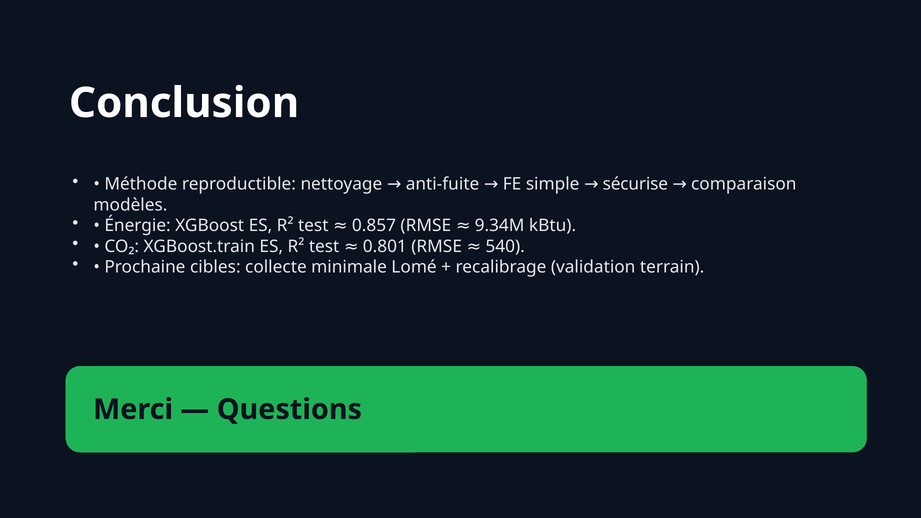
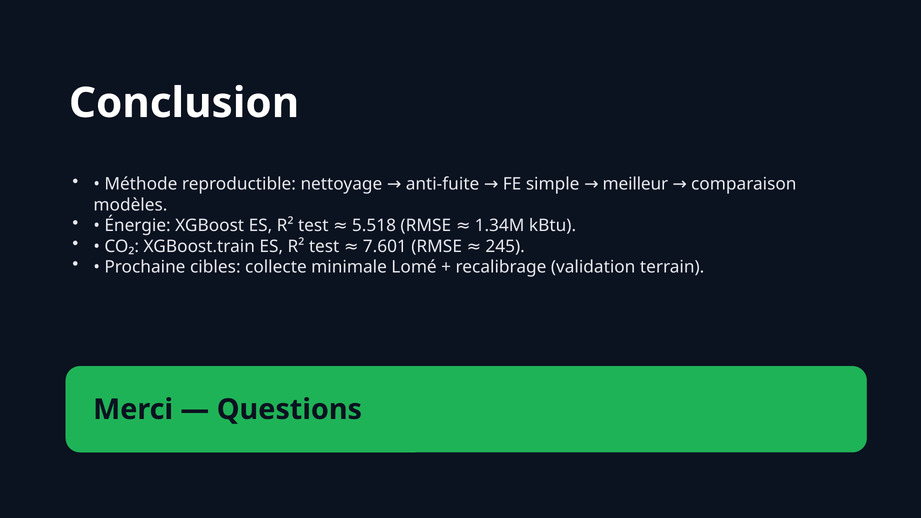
sécurise: sécurise -> meilleur (635, 184)
0.857: 0.857 -> 5.518 (374, 226)
9.34M: 9.34M -> 1.34M (500, 226)
0.801: 0.801 -> 7.601 (385, 246)
540: 540 -> 245 (505, 246)
